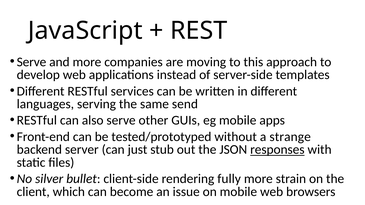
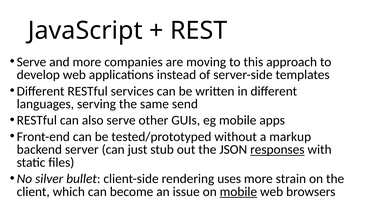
strange: strange -> markup (290, 137)
fully: fully -> uses (229, 179)
mobile underline: none -> present (238, 192)
